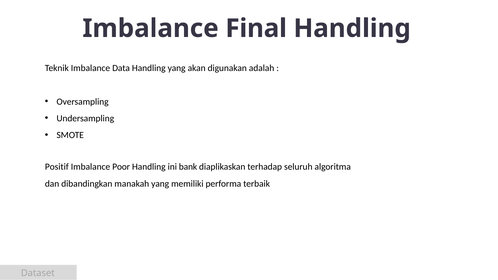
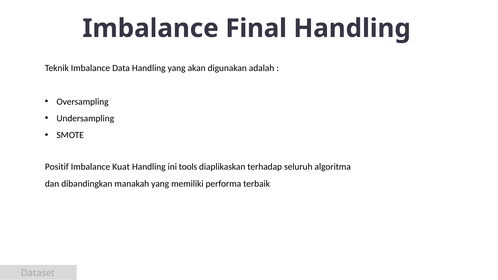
Poor: Poor -> Kuat (121, 167)
bank: bank -> tools (188, 167)
